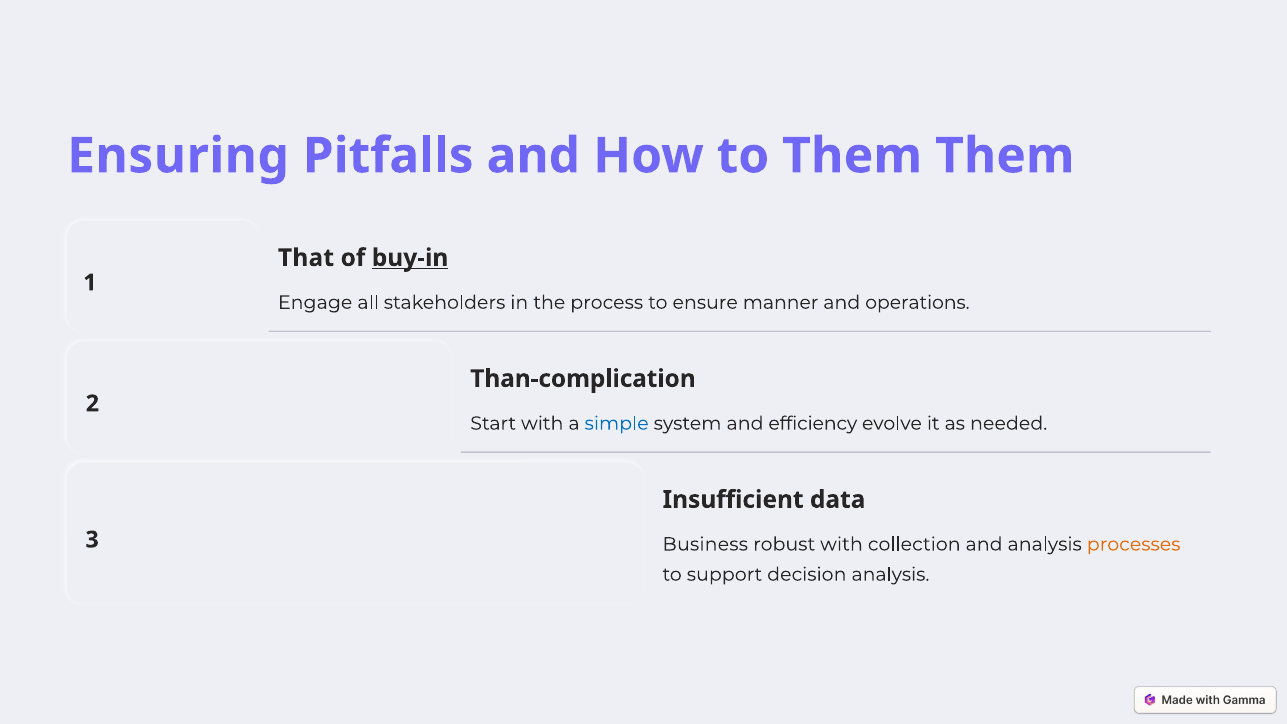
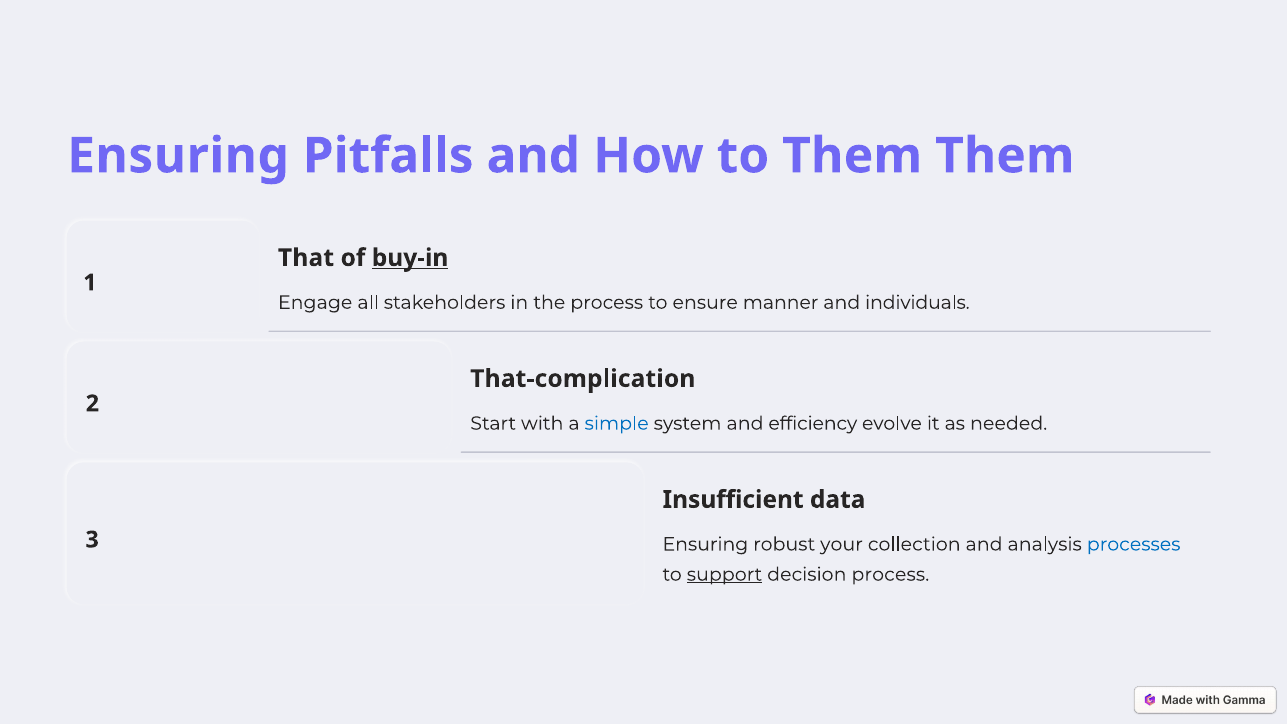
operations: operations -> individuals (917, 302)
Than-complication: Than-complication -> That-complication (583, 379)
Business: Business -> Ensuring (705, 544)
robust with: with -> your (841, 544)
processes colour: orange -> blue (1134, 544)
support underline: none -> present (724, 574)
decision analysis: analysis -> process (890, 574)
